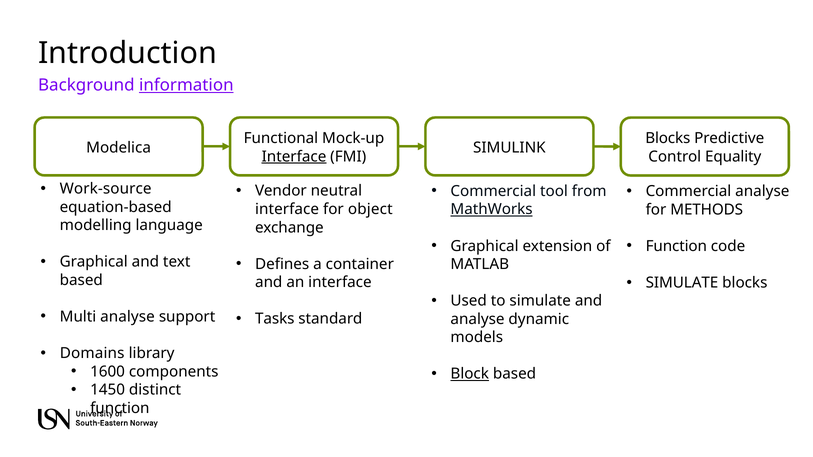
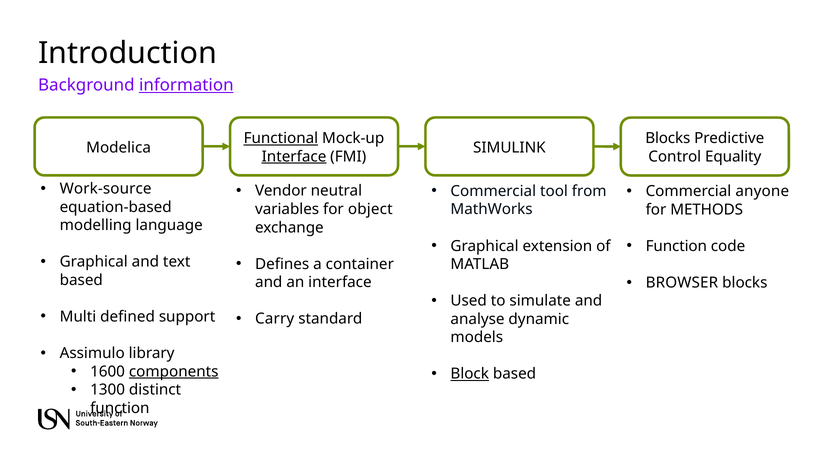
Functional underline: none -> present (281, 138)
Commercial analyse: analyse -> anyone (762, 192)
interface: interface -> variables (287, 209)
MathWorks underline: present -> none (492, 210)
SIMULATE: SIMULATE -> BROWSER (682, 283)
Multi analyse: analyse -> defined (128, 317)
Tasks: Tasks -> Carry (275, 319)
Domains: Domains -> Assimulo (92, 354)
components underline: none -> present (174, 372)
1450: 1450 -> 1300 (108, 390)
